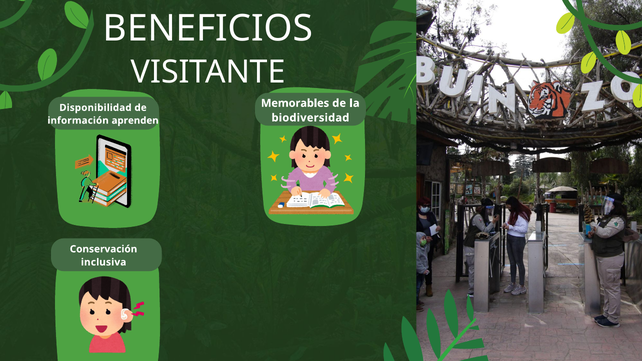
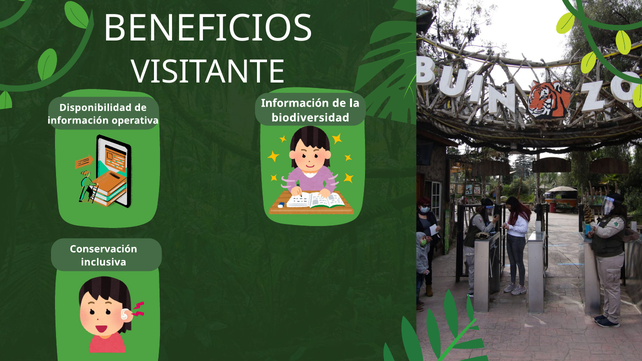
Memorables: Memorables -> Información (295, 103)
aprenden: aprenden -> operativa (135, 121)
